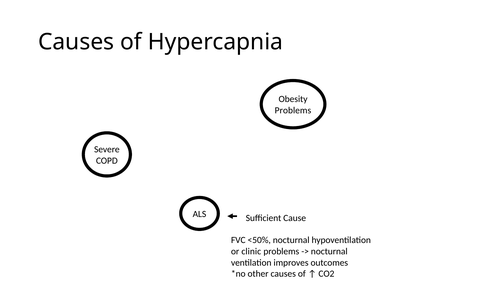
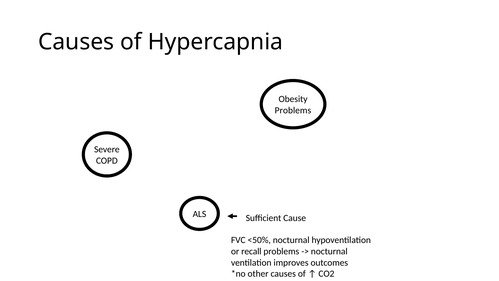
clinic: clinic -> recall (251, 251)
